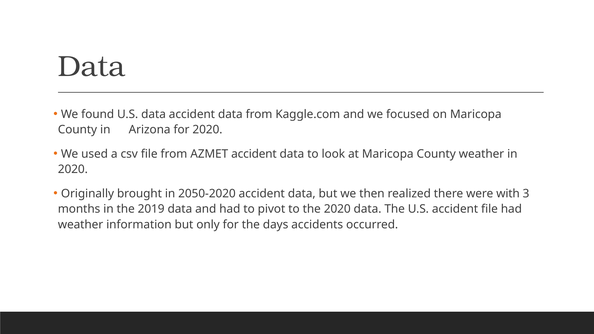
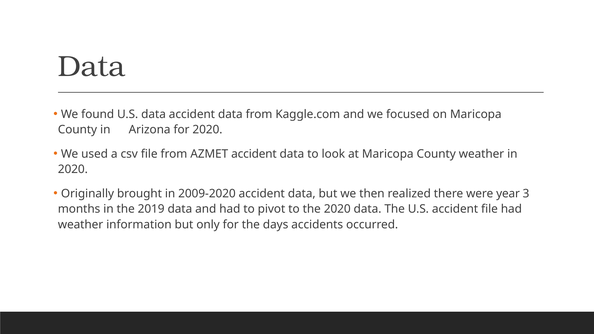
2050-2020: 2050-2020 -> 2009-2020 (207, 194)
with: with -> year (508, 194)
